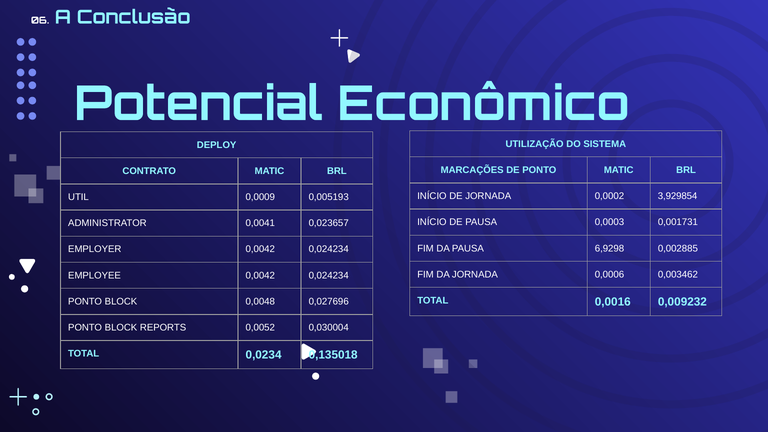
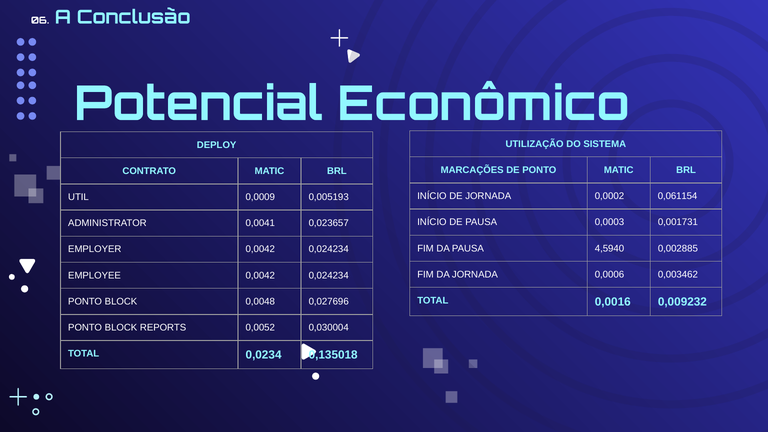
3,929854: 3,929854 -> 0,061154 (678, 196)
6,9298: 6,9298 -> 4,5940 (609, 248)
